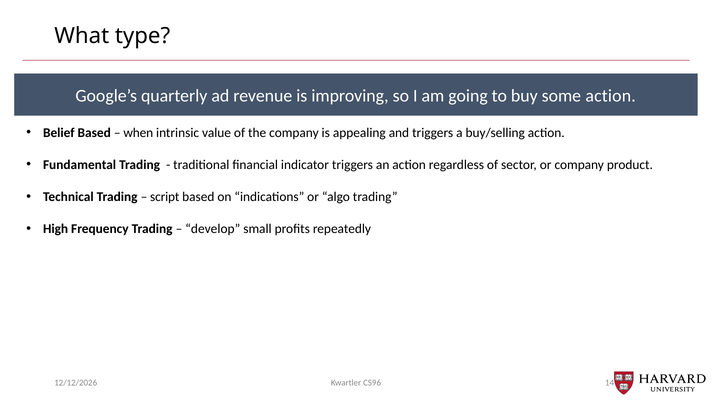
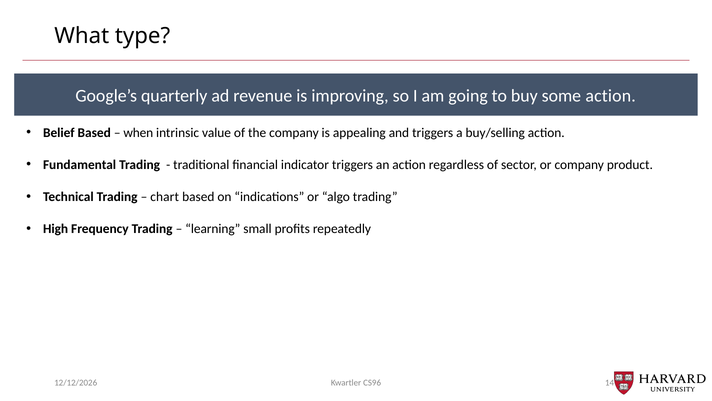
script: script -> chart (165, 197)
develop: develop -> learning (213, 229)
